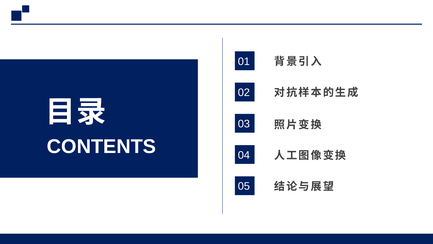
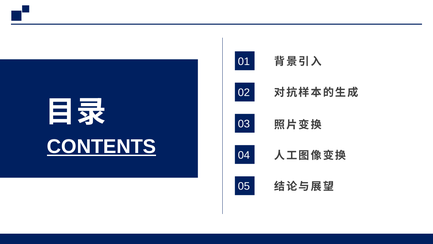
CONTENTS underline: none -> present (102, 146)
